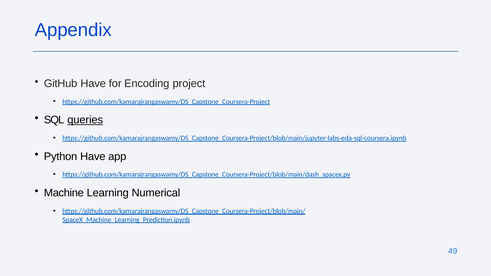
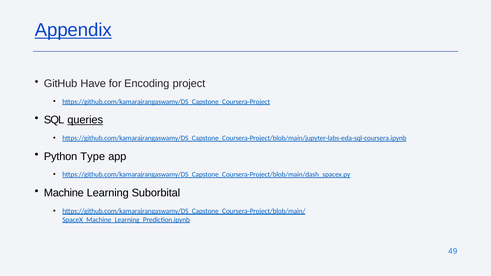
Appendix underline: none -> present (73, 30)
Python Have: Have -> Type (93, 157)
Numerical: Numerical -> Suborbital (156, 193)
